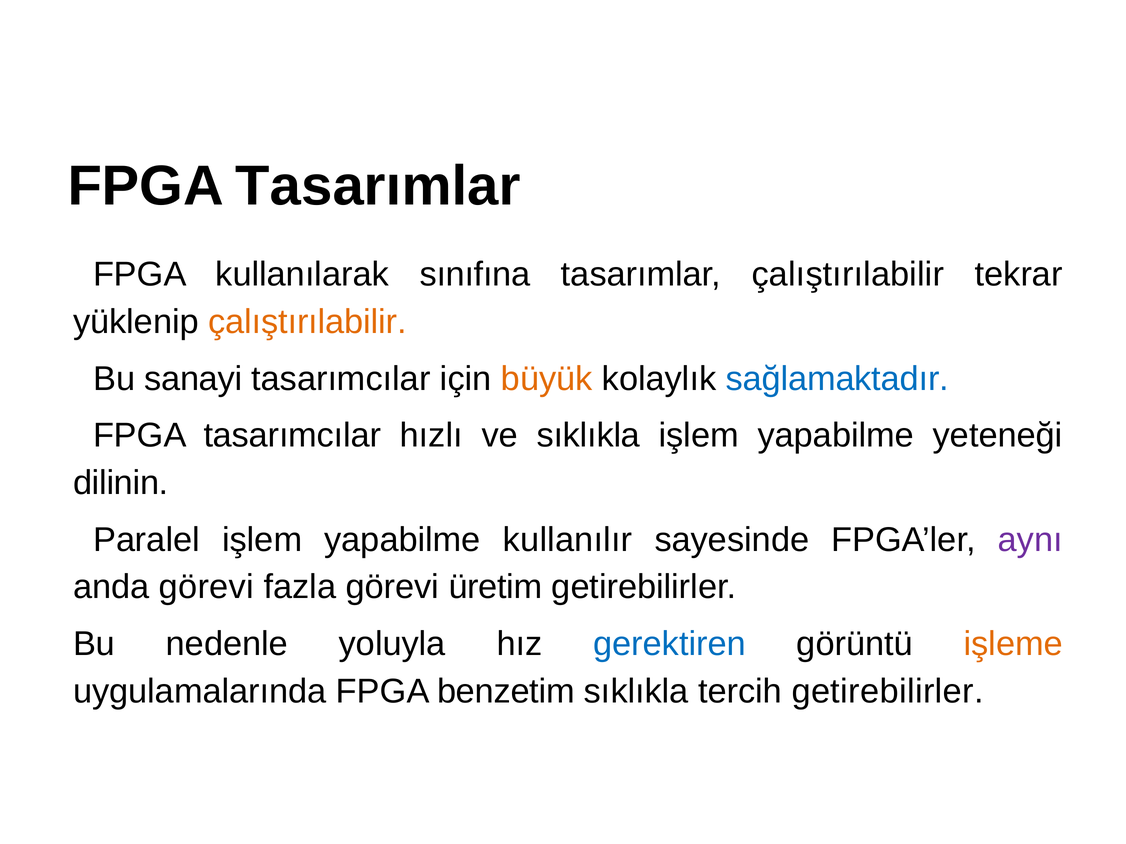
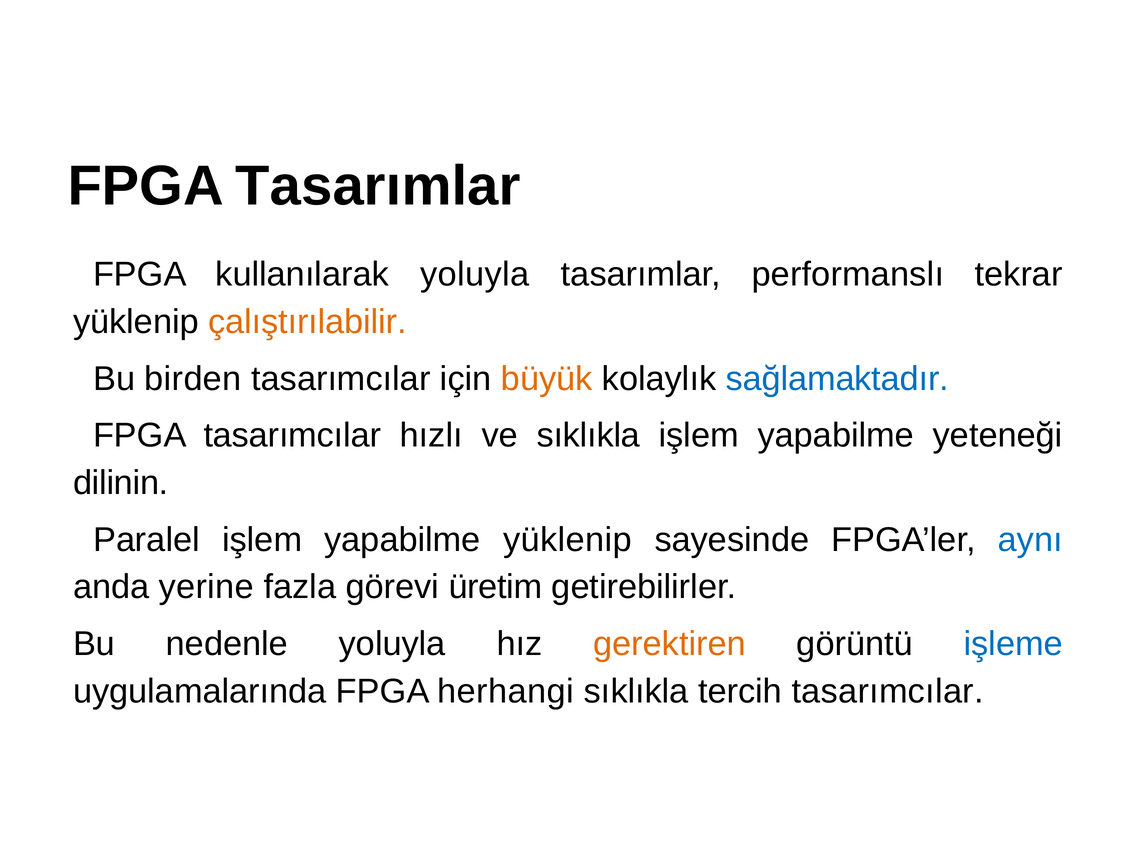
kullanılarak sınıfına: sınıfına -> yoluyla (475, 275)
tasarımlar çalıştırılabilir: çalıştırılabilir -> performanslı (848, 275)
sanayi: sanayi -> birden (193, 379)
yapabilme kullanılır: kullanılır -> yüklenip (568, 540)
aynı colour: purple -> blue (1030, 540)
anda görevi: görevi -> yerine (206, 587)
gerektiren colour: blue -> orange (669, 644)
işleme colour: orange -> blue (1013, 644)
benzetim: benzetim -> herhangi (506, 692)
tercih getirebilirler: getirebilirler -> tasarımcılar (888, 692)
